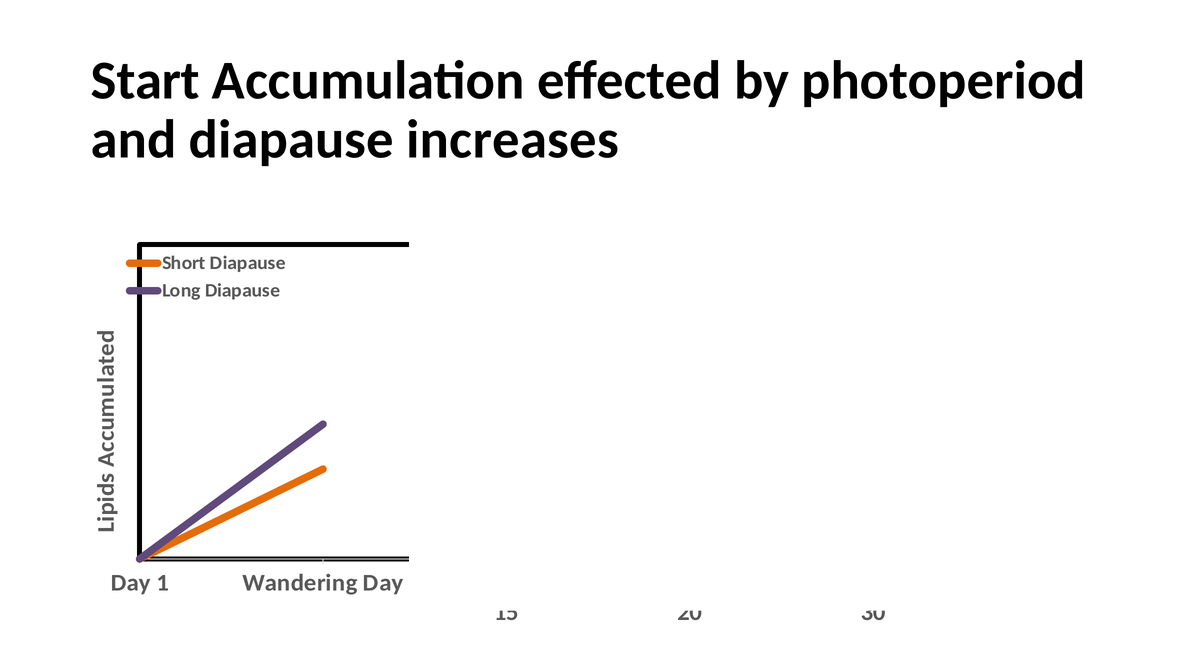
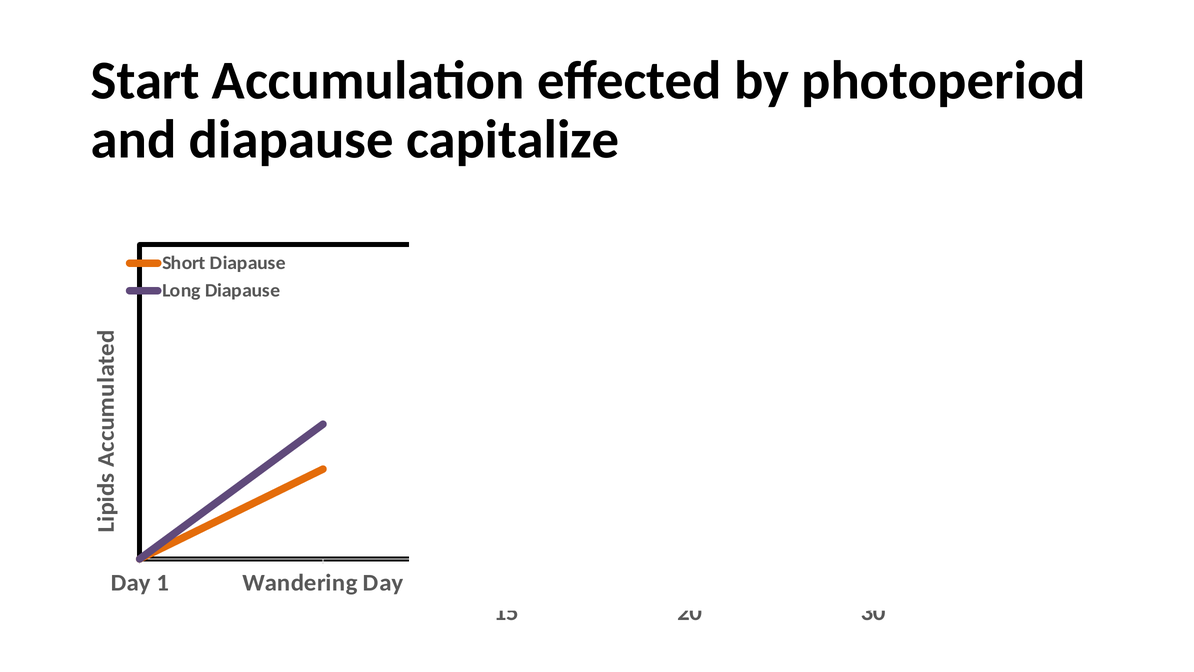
increases: increases -> capitalize (513, 140)
